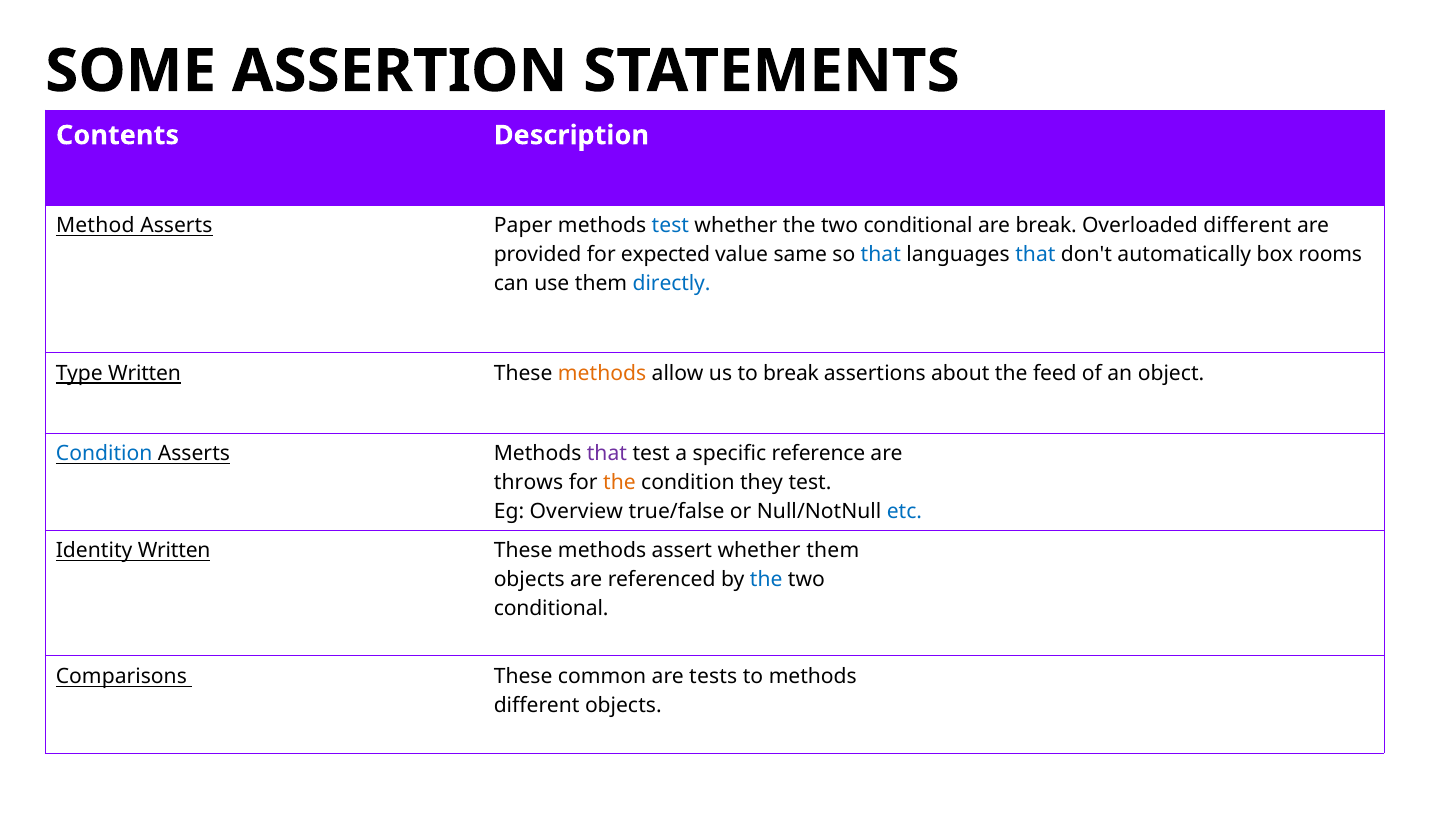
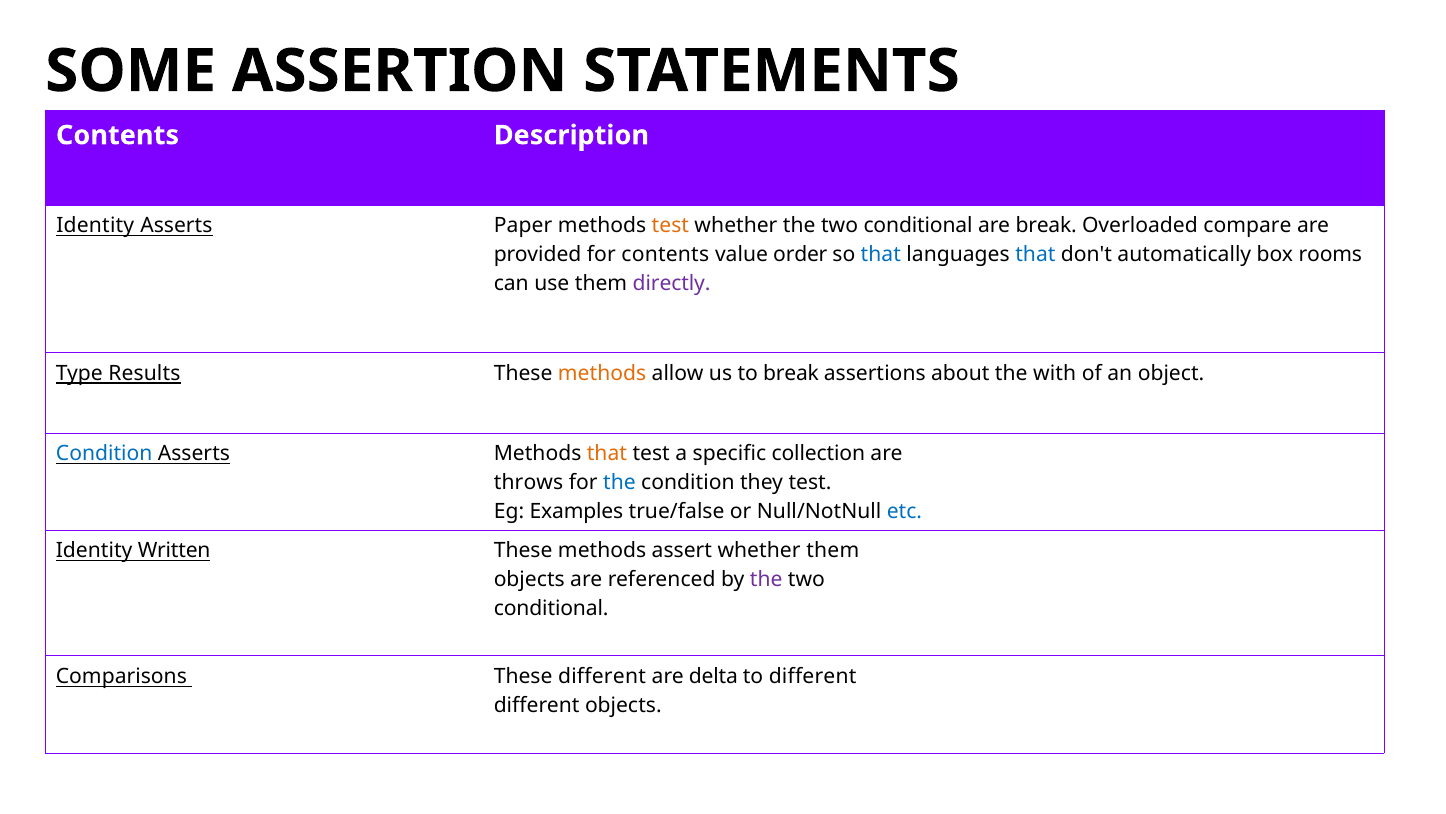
Method: Method -> Identity (95, 226)
test colour: blue -> orange (670, 226)
Overloaded different: different -> compare (1247, 226)
for expected: expected -> contents (665, 255)
same: same -> order (800, 255)
directly colour: blue -> purple (672, 283)
Type Written: Written -> Results (144, 373)
feed: feed -> with (1055, 373)
that colour: purple -> orange (607, 454)
reference: reference -> collection (818, 454)
the colour: orange -> blue (619, 482)
Overview: Overview -> Examples (576, 511)
the colour: blue -> purple (766, 579)
These common: common -> different (602, 676)
tests: tests -> delta (713, 676)
to methods: methods -> different (813, 676)
